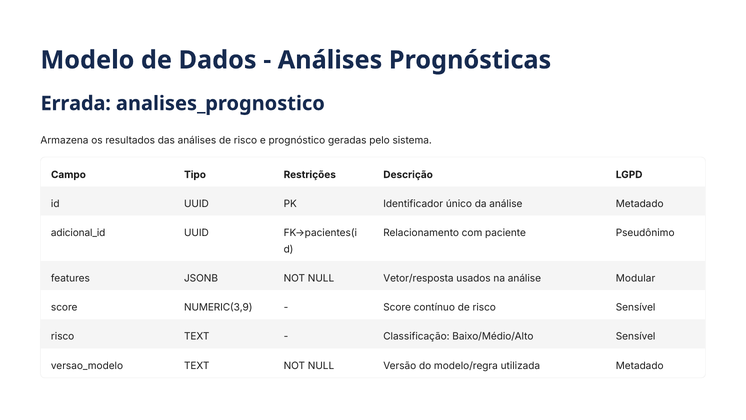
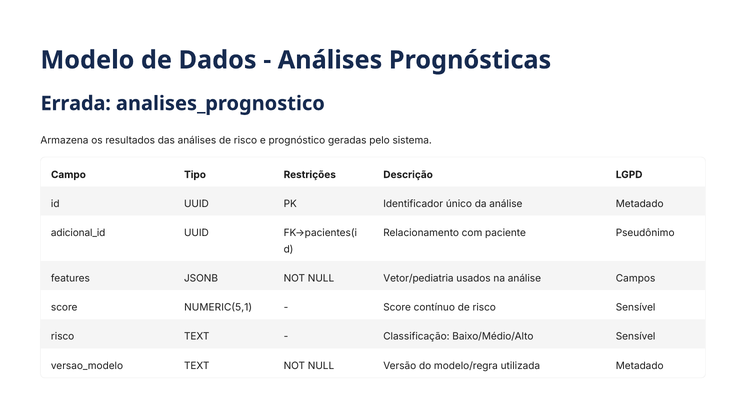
Vetor/resposta: Vetor/resposta -> Vetor/pediatria (418, 278)
Modular: Modular -> Campos (636, 278)
NUMERIC(3,9: NUMERIC(3,9 -> NUMERIC(5,1 (218, 307)
